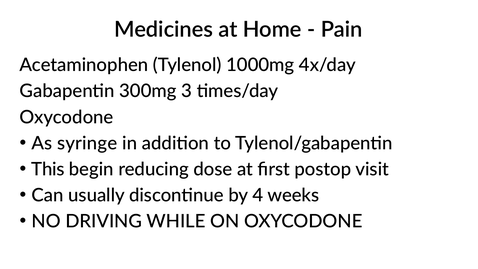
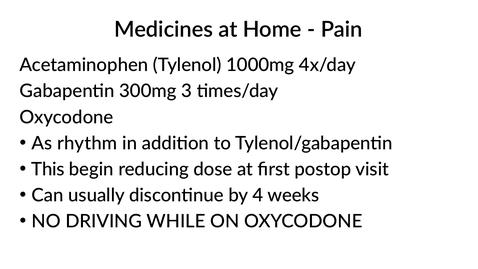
syringe: syringe -> rhythm (87, 143)
